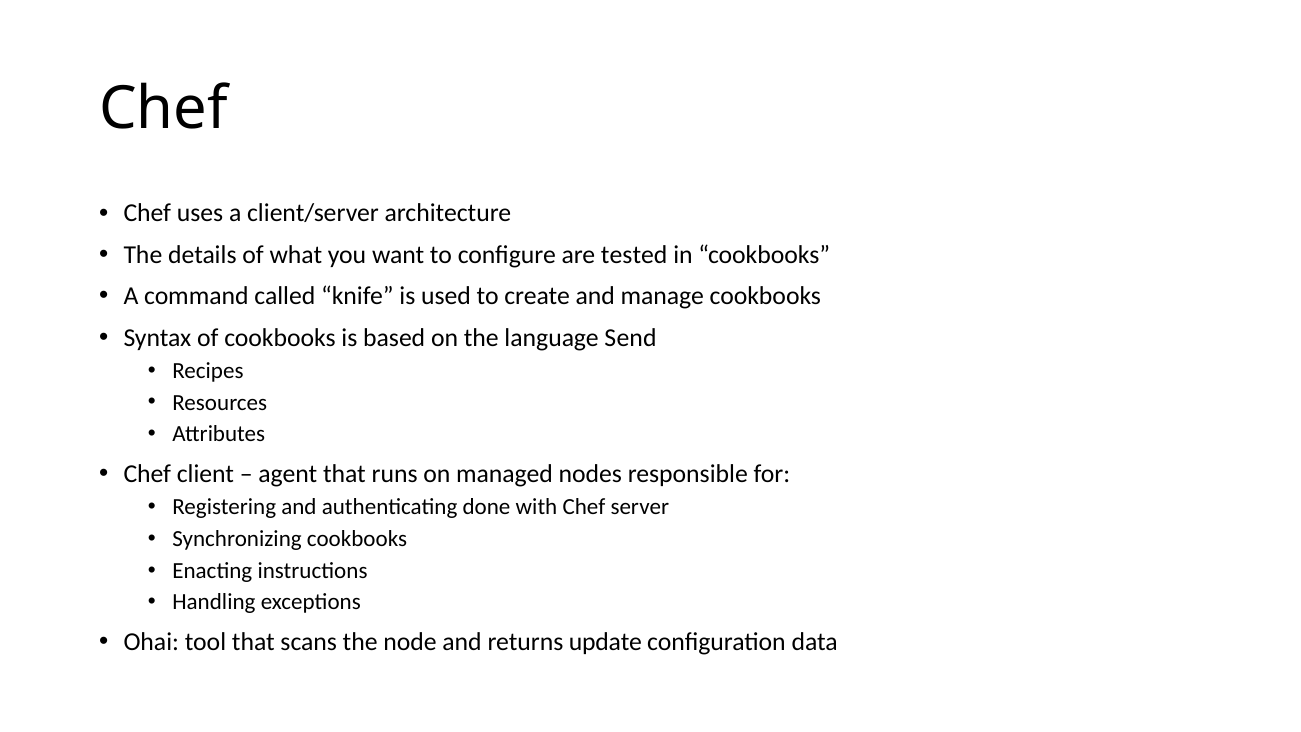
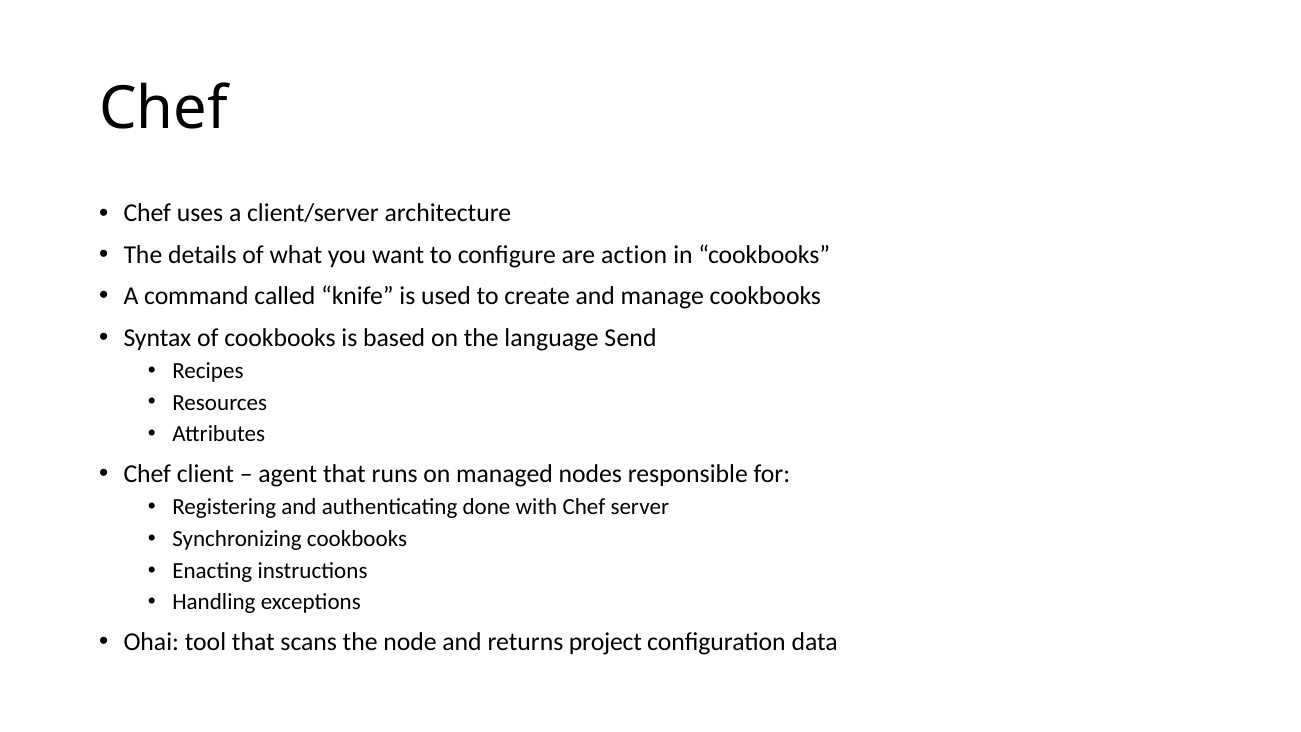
tested: tested -> action (634, 255)
update: update -> project (605, 642)
